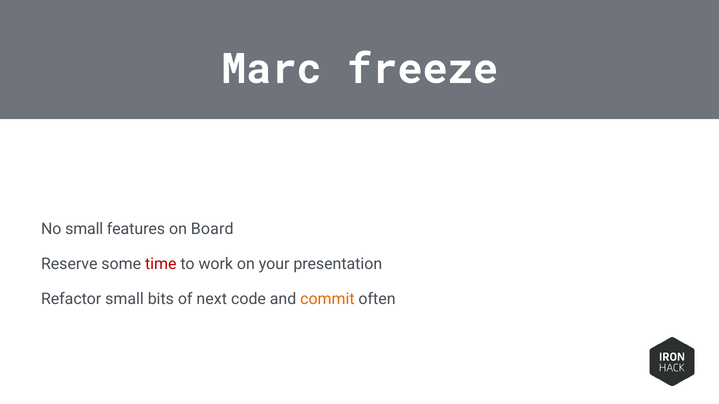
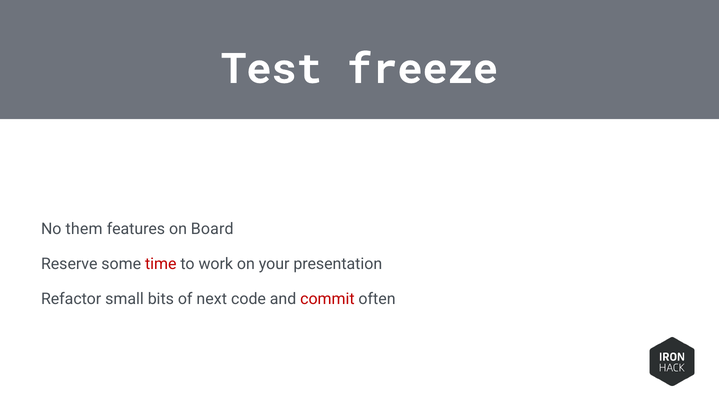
Marc: Marc -> Test (271, 69)
No small: small -> them (84, 229)
commit colour: orange -> red (327, 299)
